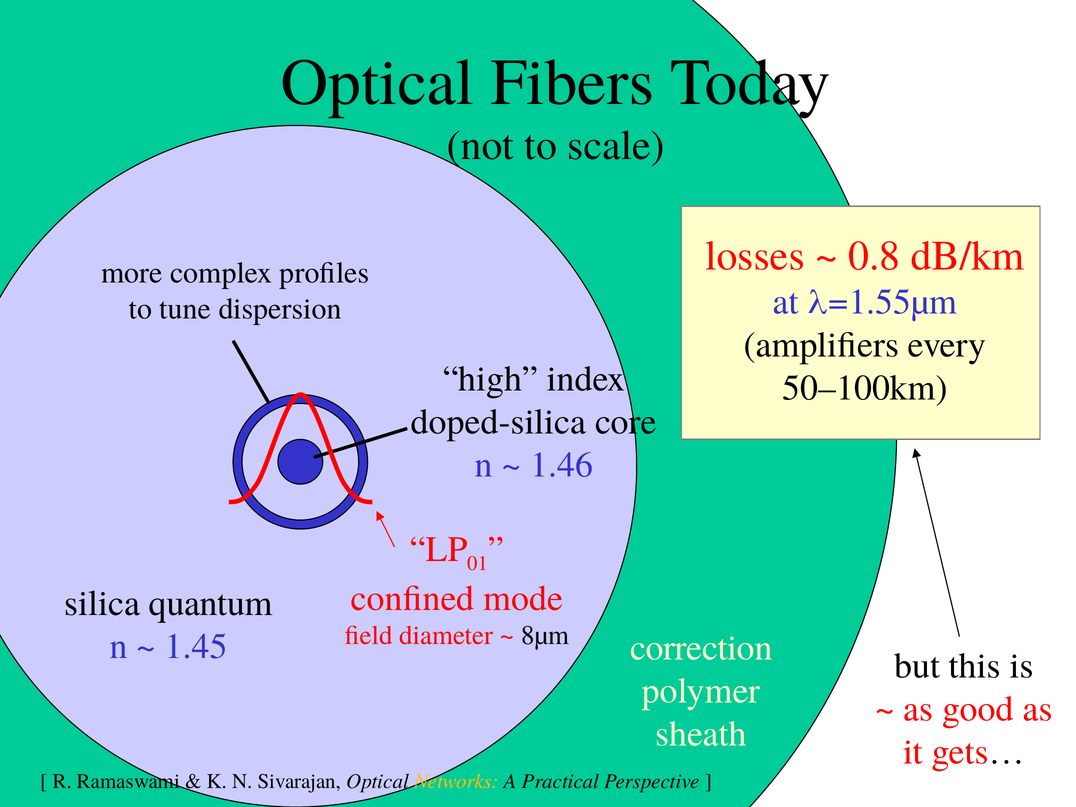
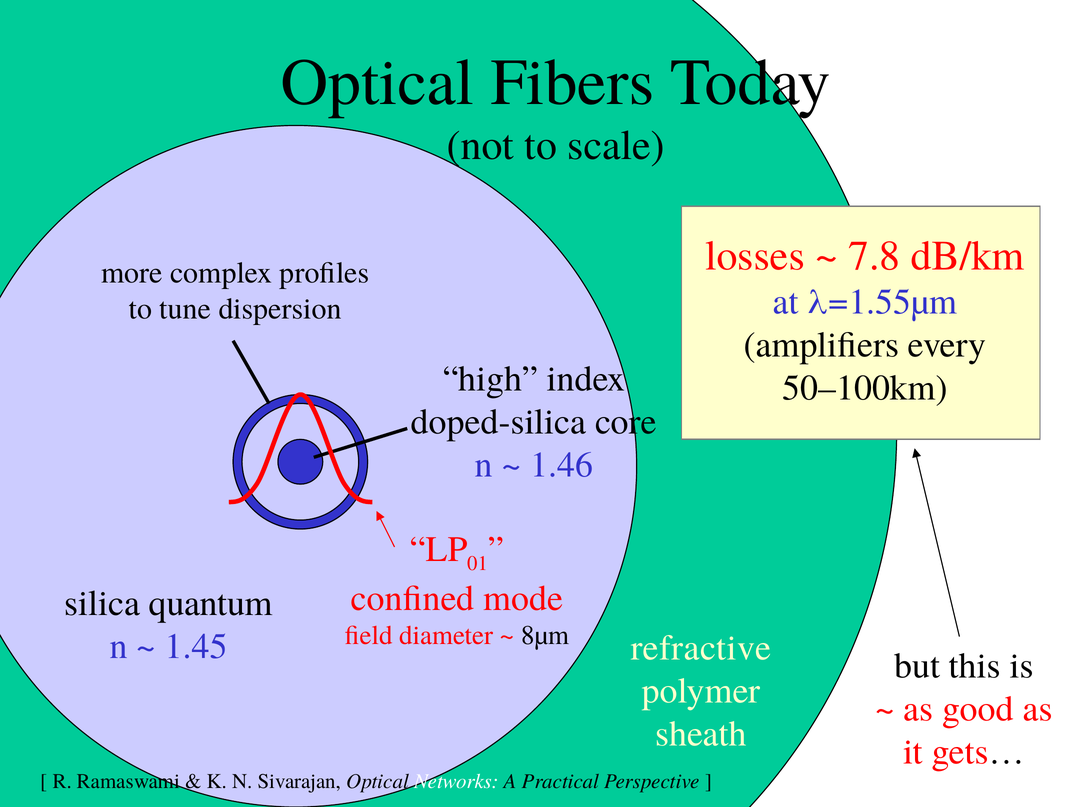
0.8: 0.8 -> 7.8 (874, 256)
correction: correction -> refractive (701, 648)
Networks colour: yellow -> white (456, 781)
